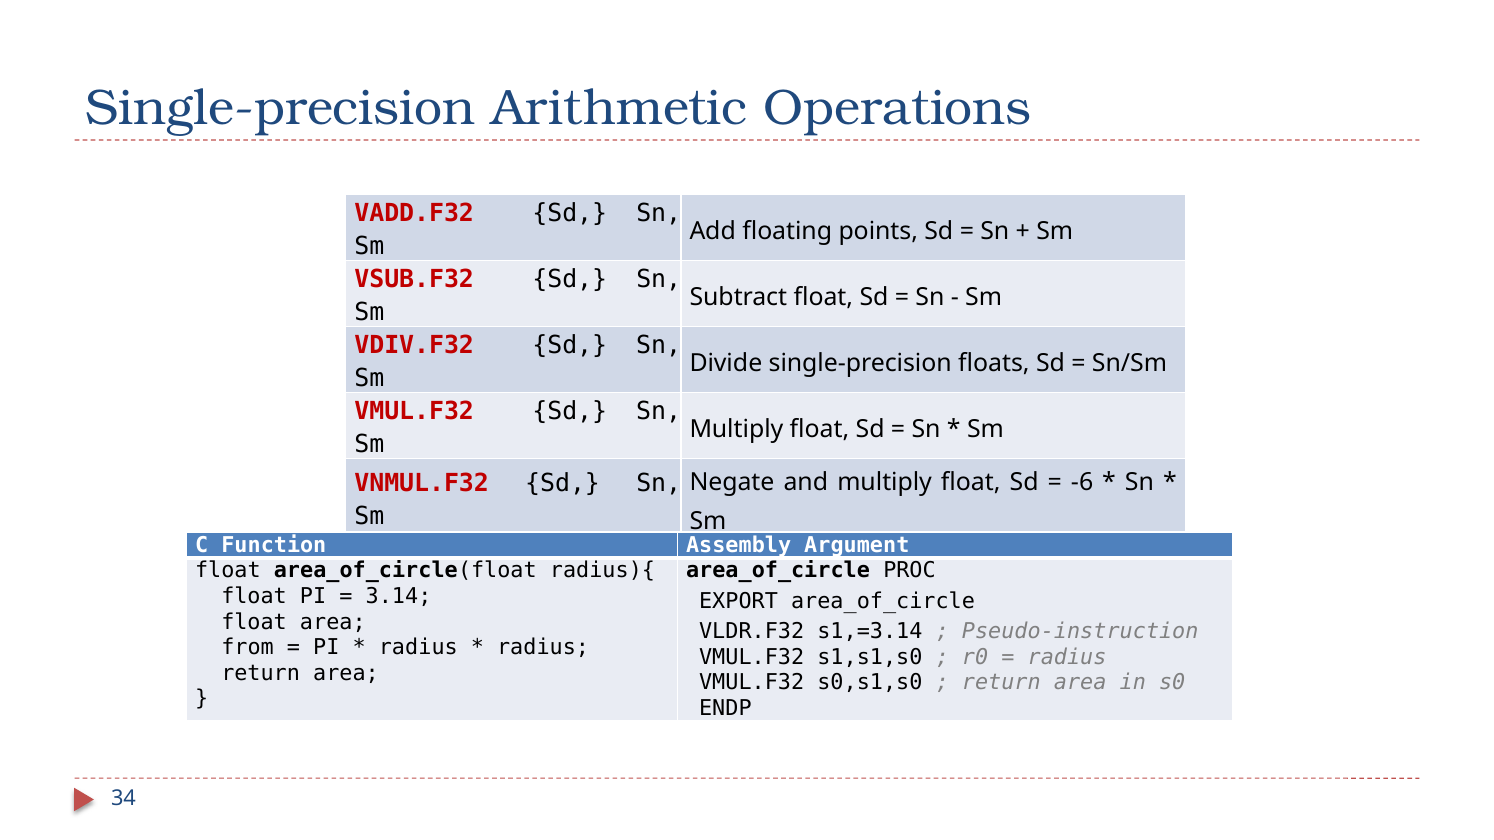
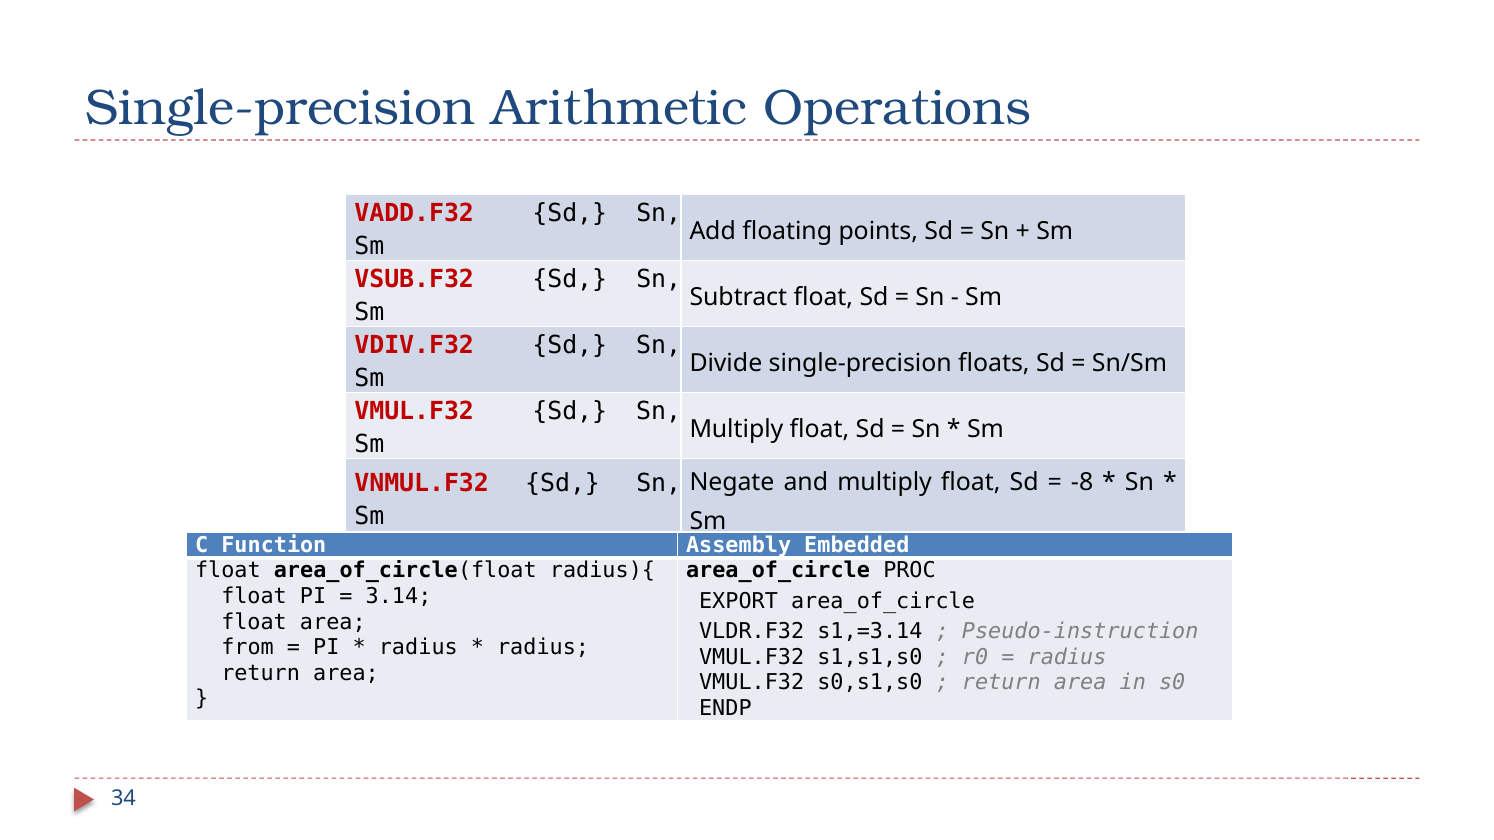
-6: -6 -> -8 (1082, 482)
Argument: Argument -> Embedded (857, 545)
